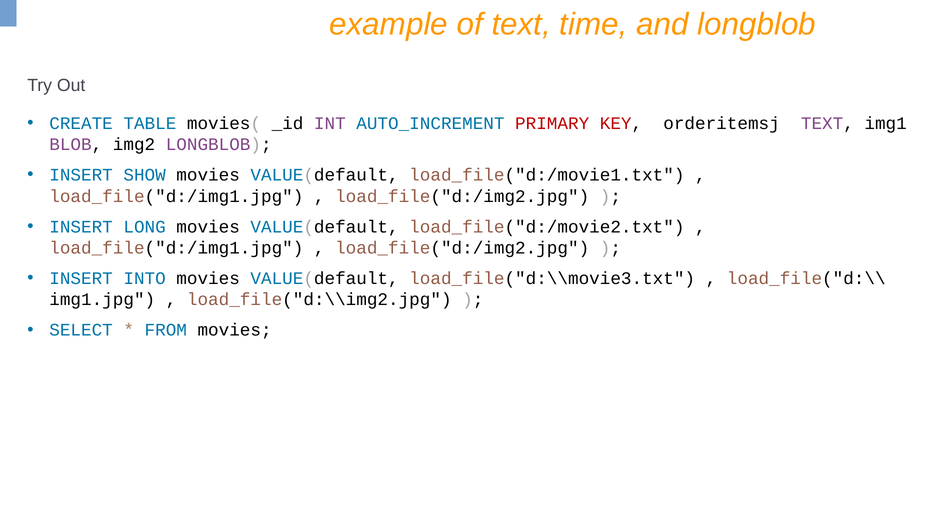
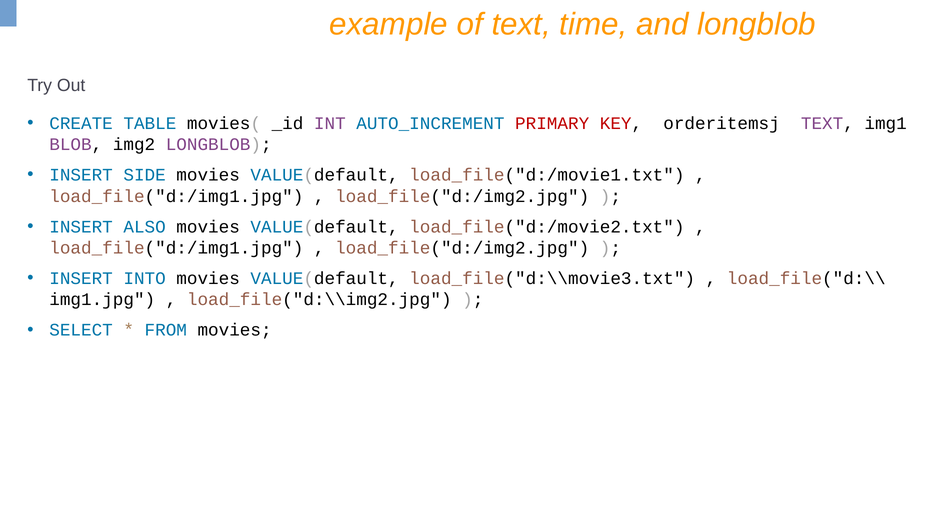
SHOW: SHOW -> SIDE (145, 175)
LONG: LONG -> ALSO (145, 227)
